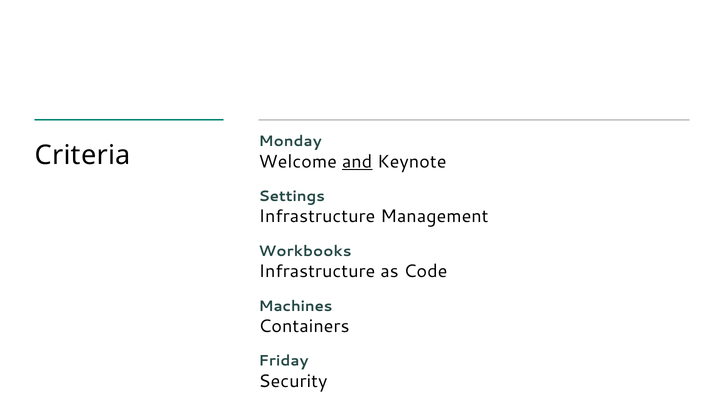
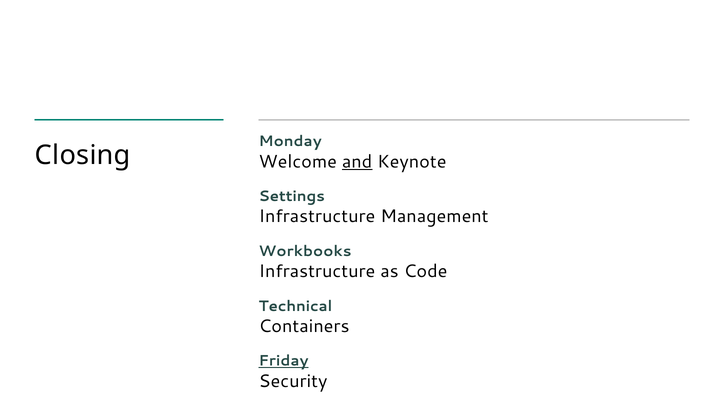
Criteria: Criteria -> Closing (83, 155)
Machines: Machines -> Technical (295, 306)
Friday underline: none -> present (284, 361)
